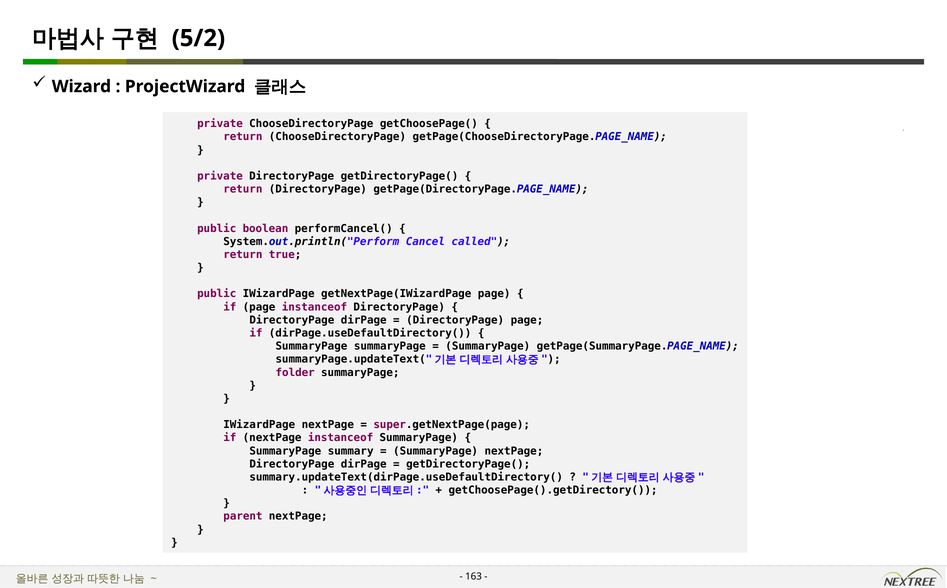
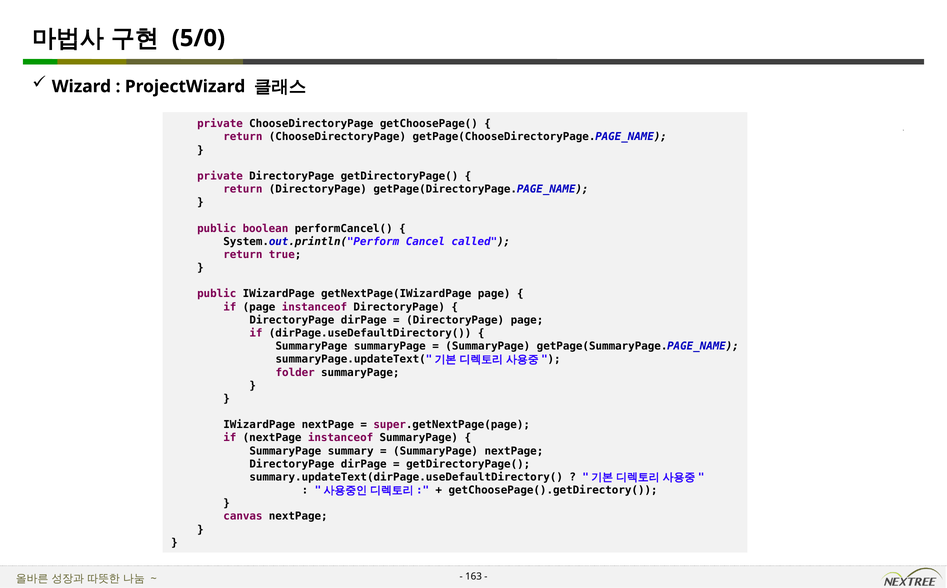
5/2: 5/2 -> 5/0 (198, 38)
parent: parent -> canvas (243, 516)
